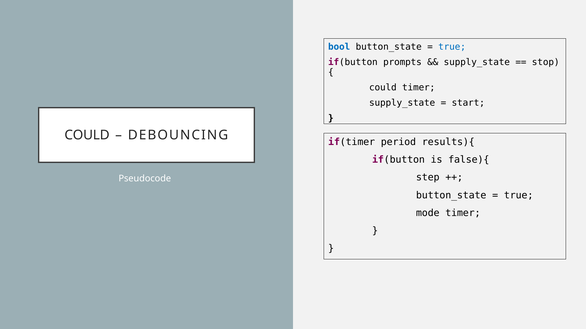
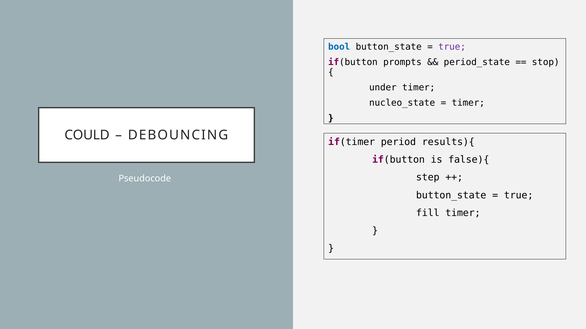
true colour: blue -> purple (452, 47)
supply_state: supply_state -> period_state (477, 62)
could: could -> under (383, 88)
supply_state: supply_state -> nucleo_state (402, 103)
start: start -> timer (468, 103)
mode: mode -> fill (428, 213)
